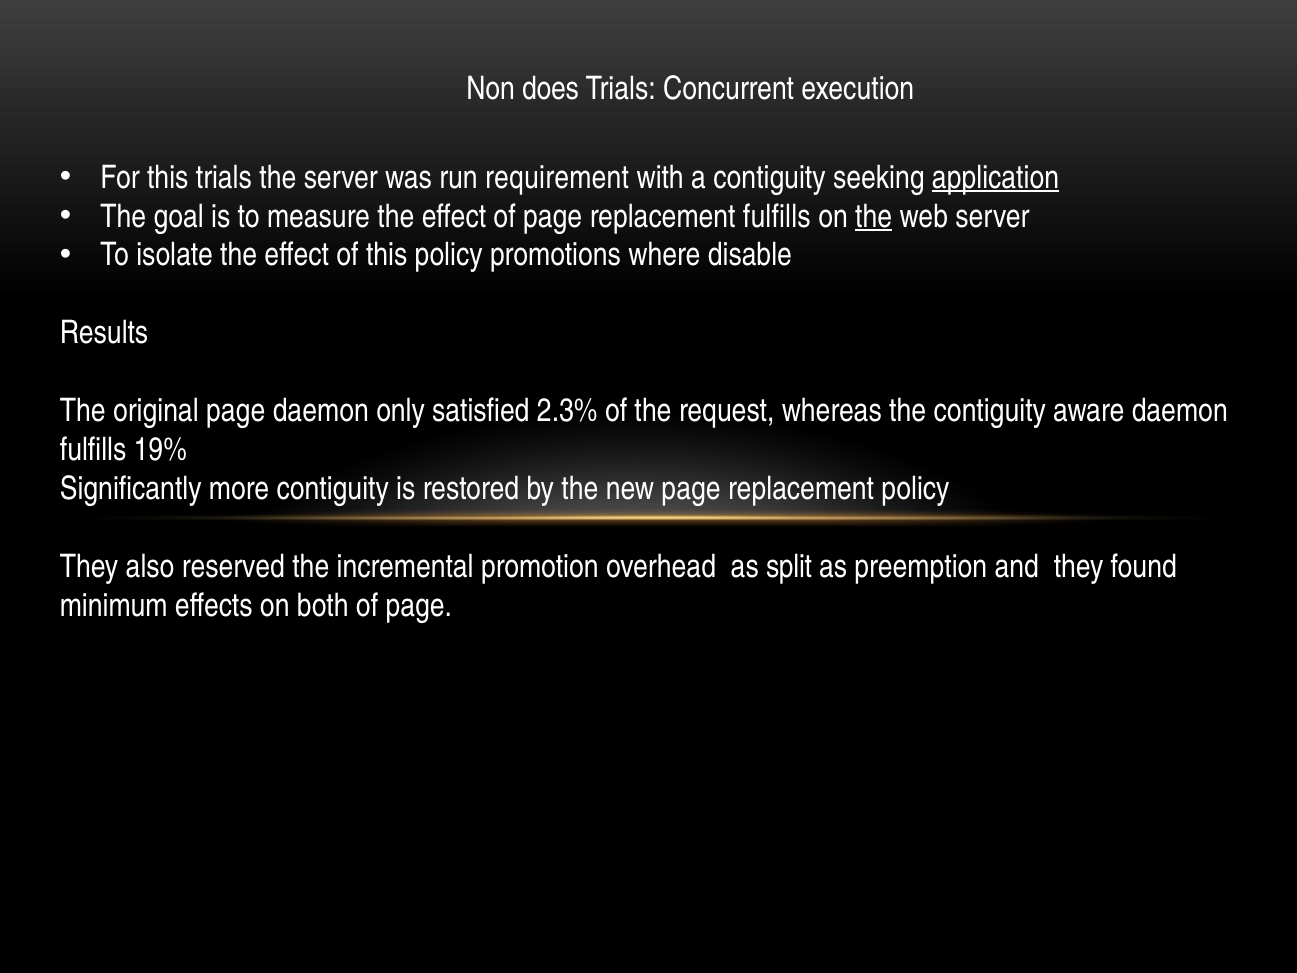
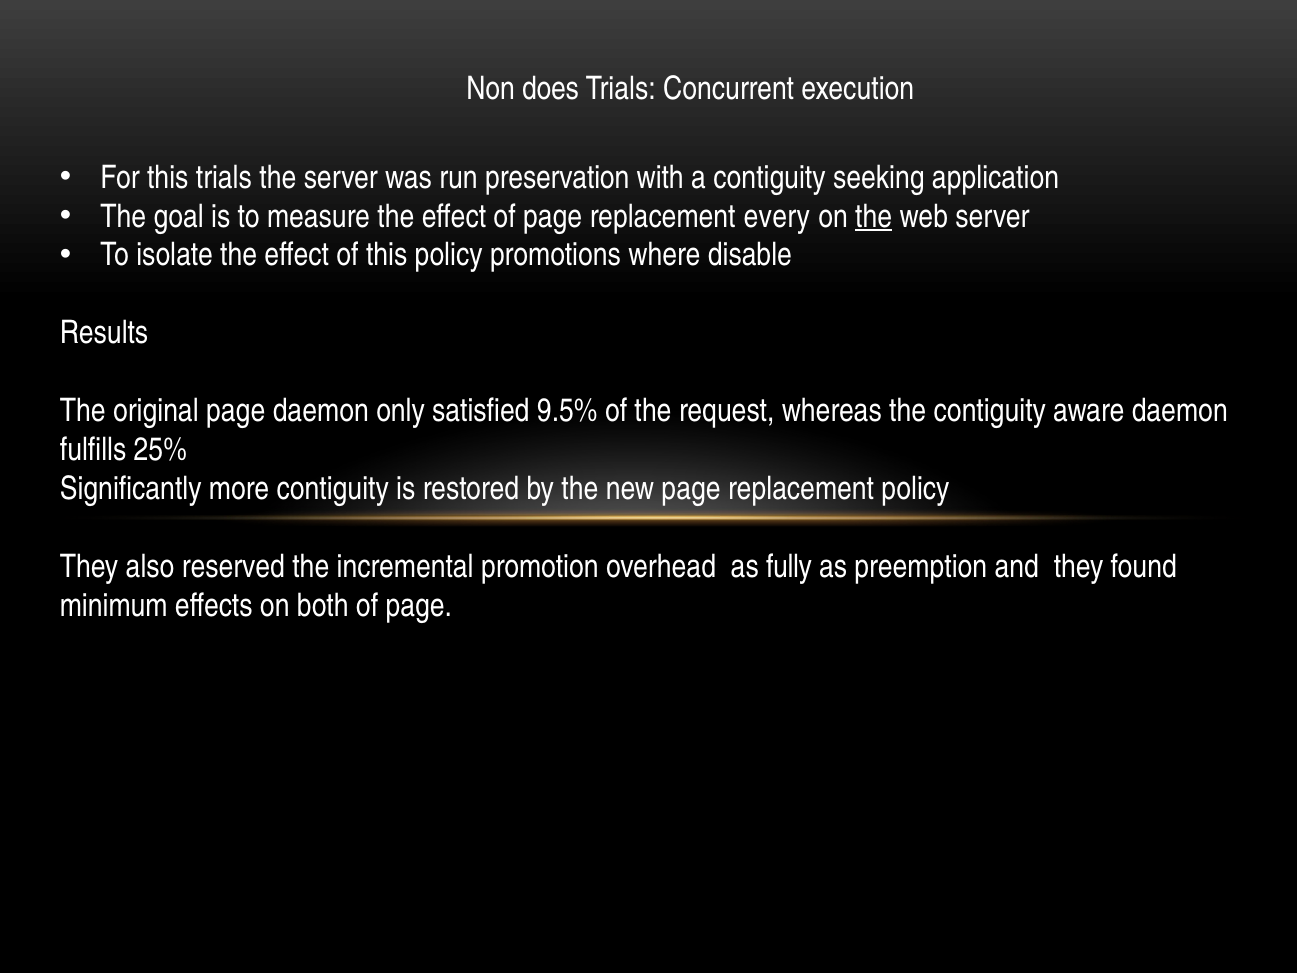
requirement: requirement -> preservation (557, 177)
application underline: present -> none (996, 177)
replacement fulfills: fulfills -> every (777, 216)
2.3%: 2.3% -> 9.5% (567, 411)
19%: 19% -> 25% (160, 450)
split: split -> fully (789, 566)
